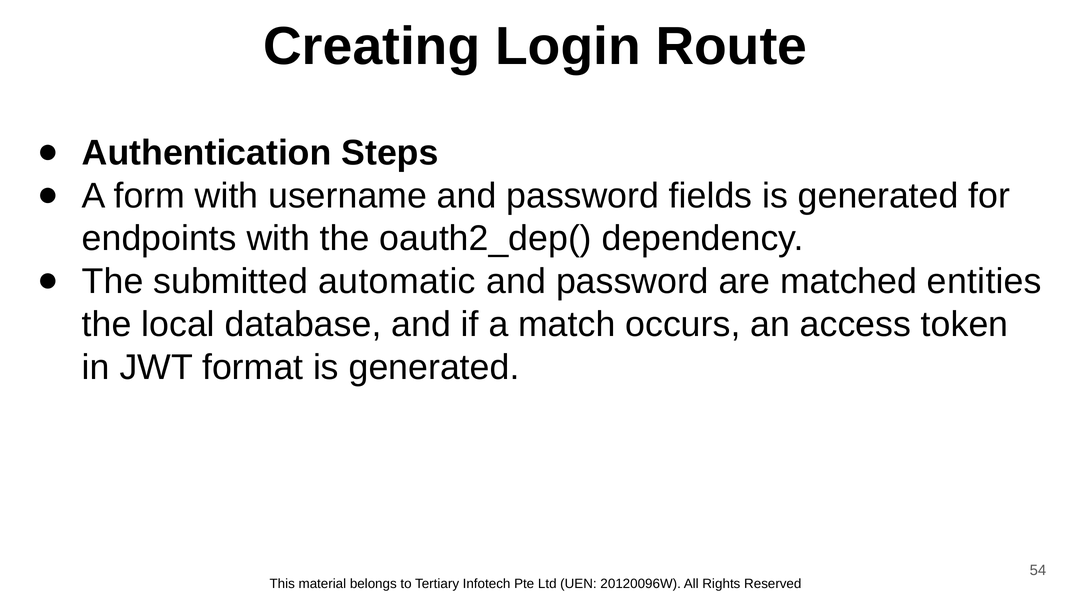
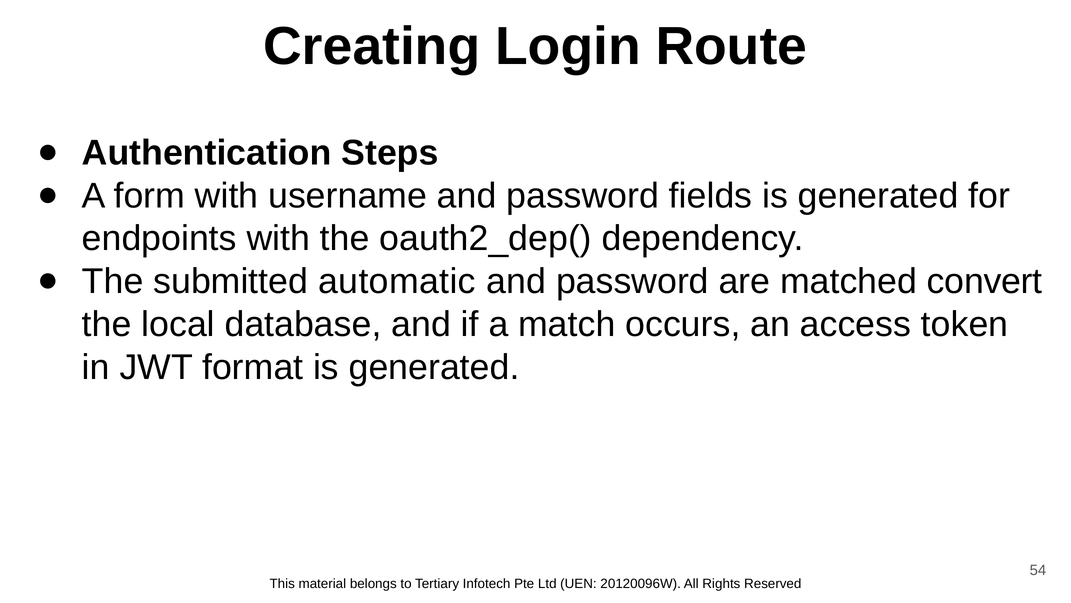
entities: entities -> convert (985, 281)
